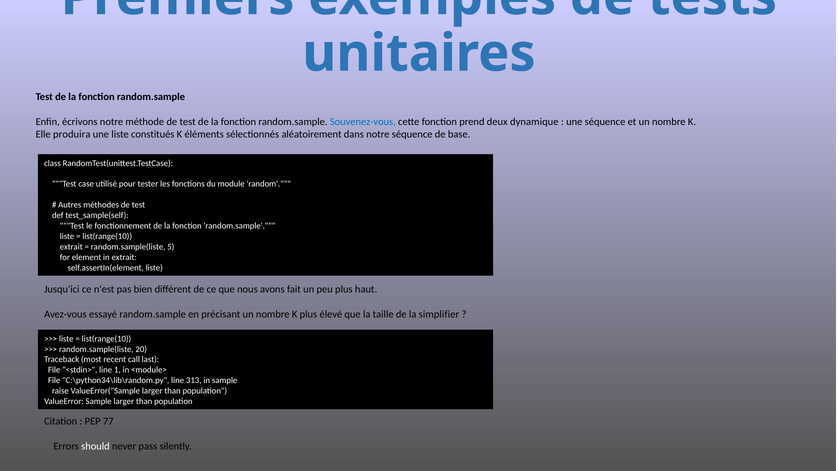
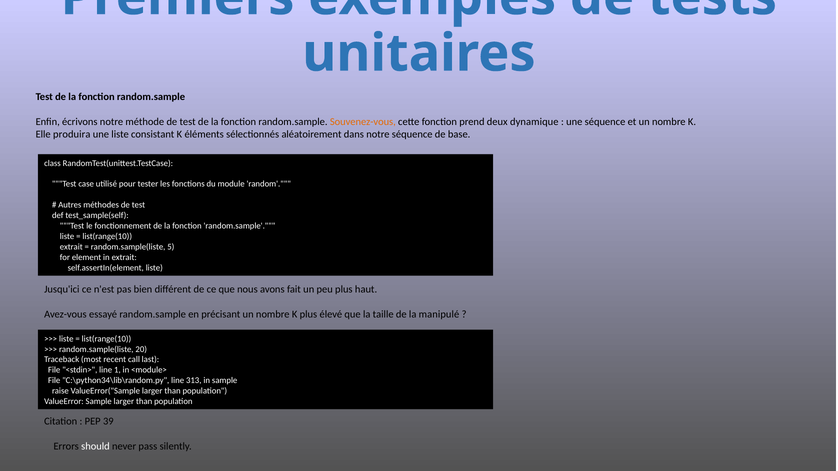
Souvenez-vous colour: blue -> orange (363, 122)
constitués: constitués -> consistant (153, 135)
simplifier: simplifier -> manipulé (439, 315)
77: 77 -> 39 (108, 421)
